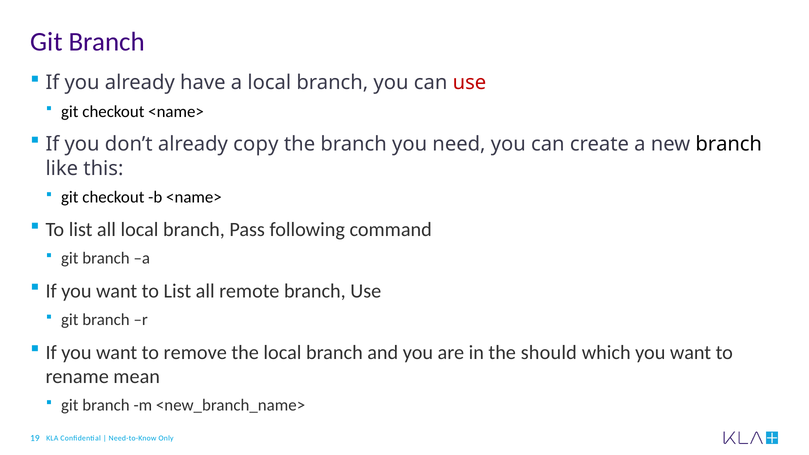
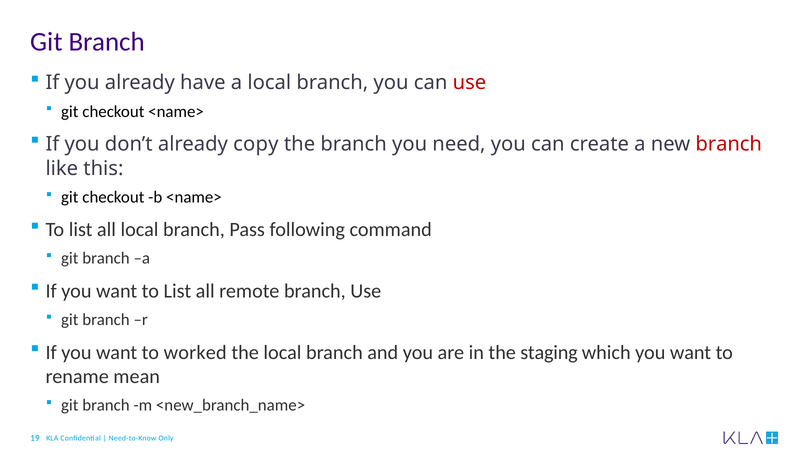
branch colour: black -> red (729, 144)
remove: remove -> worked (195, 352)
should: should -> staging (549, 352)
